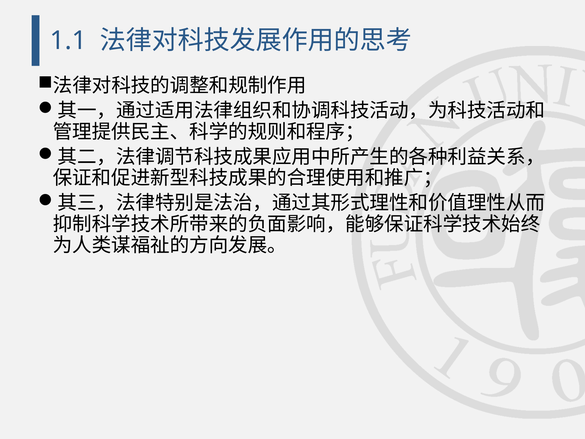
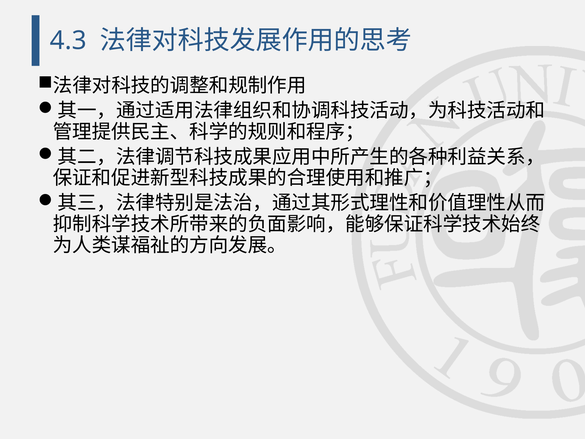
1.1: 1.1 -> 4.3 (68, 40)
